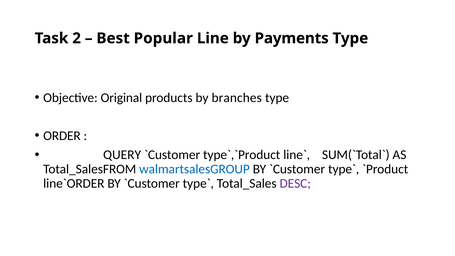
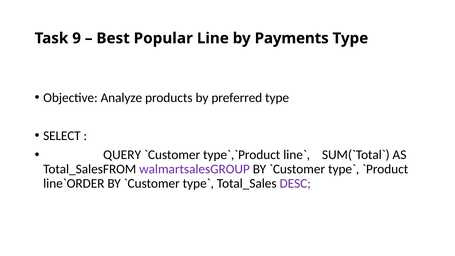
2: 2 -> 9 (77, 38)
Original: Original -> Analyze (121, 98)
branches: branches -> preferred (237, 98)
ORDER: ORDER -> SELECT (62, 136)
walmartsalesGROUP colour: blue -> purple (195, 169)
